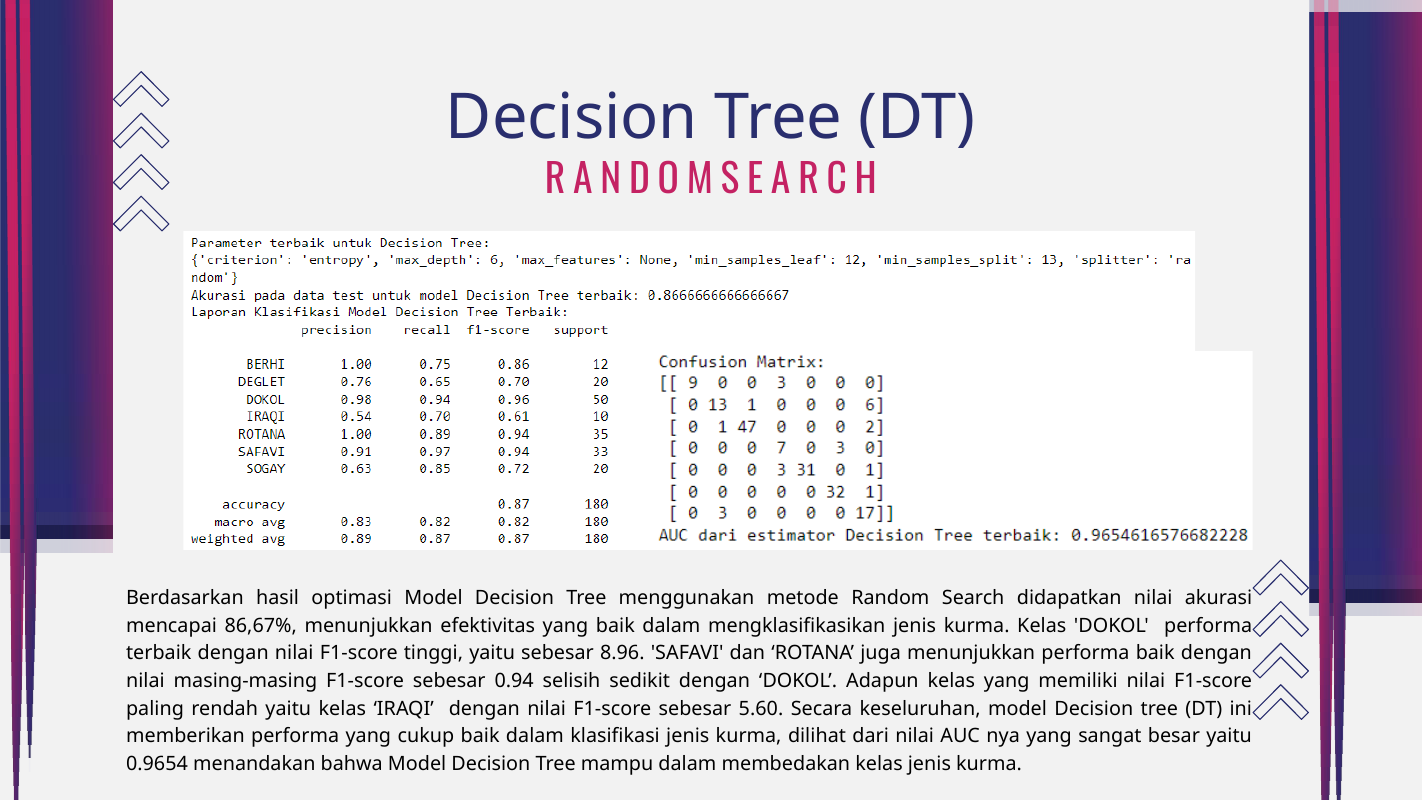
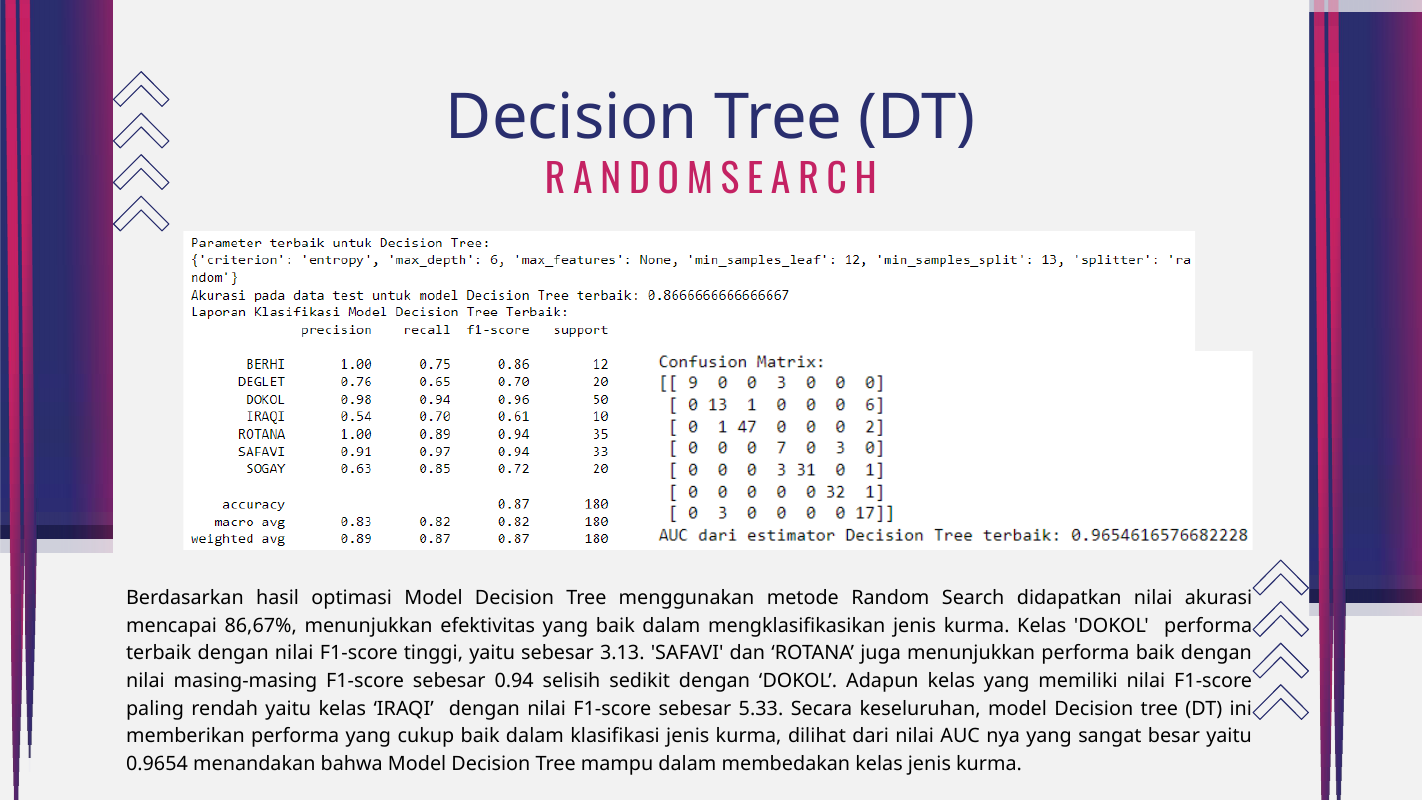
8.96: 8.96 -> 3.13 (622, 653)
5.60: 5.60 -> 5.33 (761, 709)
